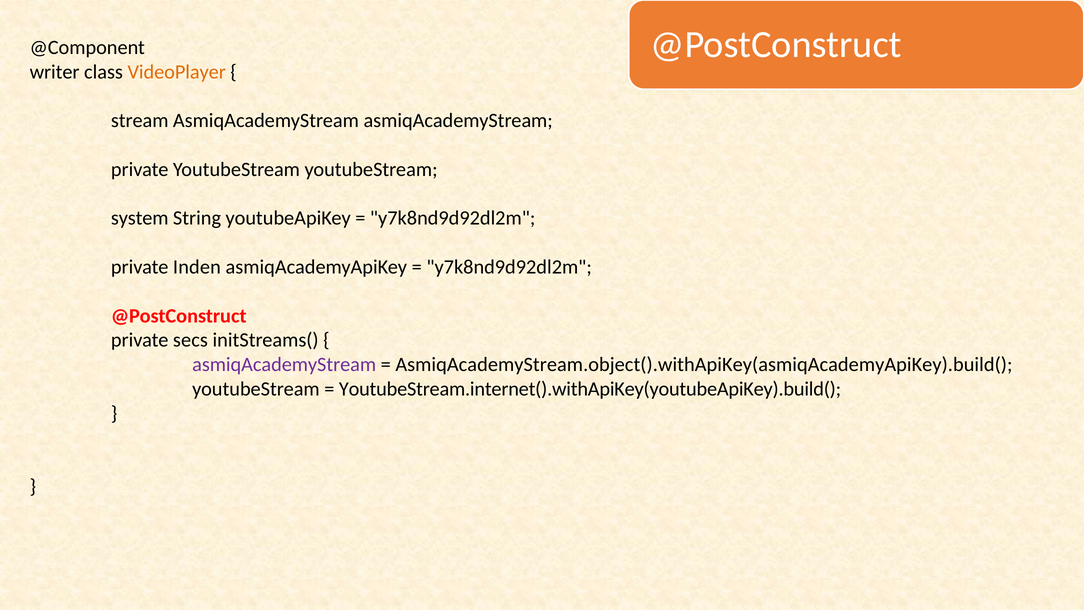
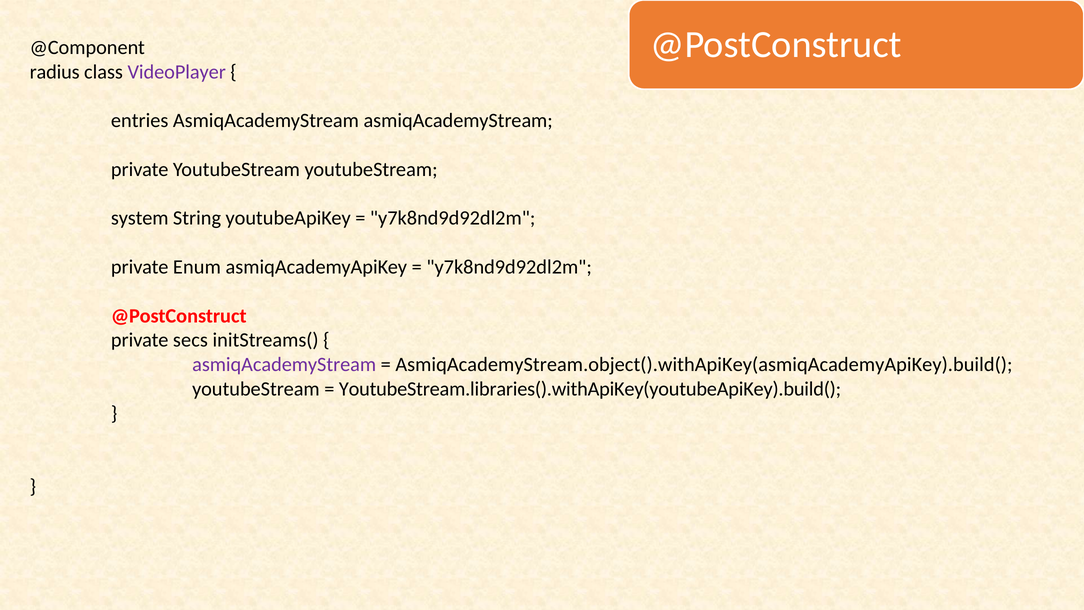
writer: writer -> radius (55, 72)
VideoPlayer colour: orange -> purple (177, 72)
stream: stream -> entries (140, 121)
Inden: Inden -> Enum (197, 267)
YoutubeStream.internet().withApiKey(youtubeApiKey).build(: YoutubeStream.internet().withApiKey(youtubeApiKey).build( -> YoutubeStream.libraries().withApiKey(youtubeApiKey).build( (590, 389)
